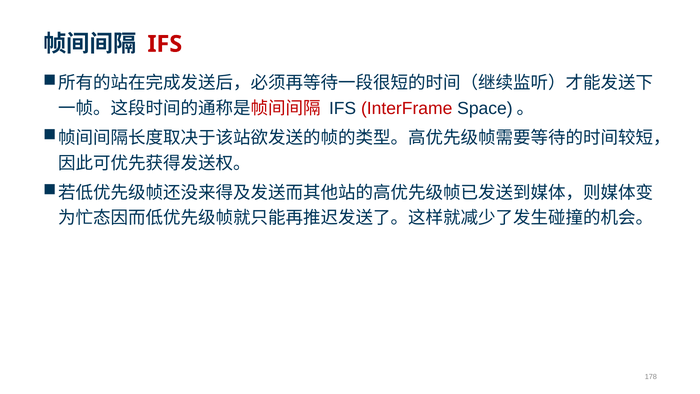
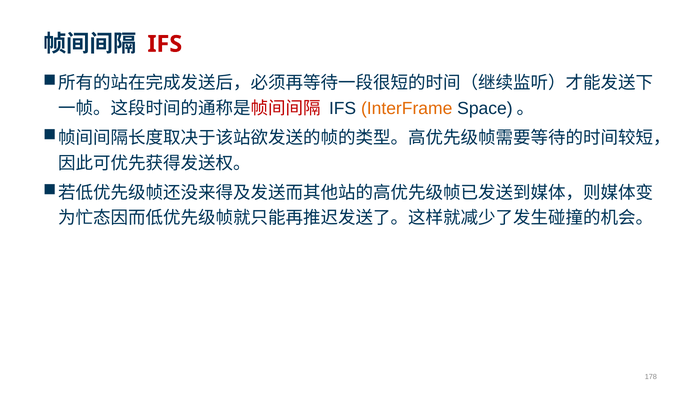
InterFrame colour: red -> orange (407, 108)
